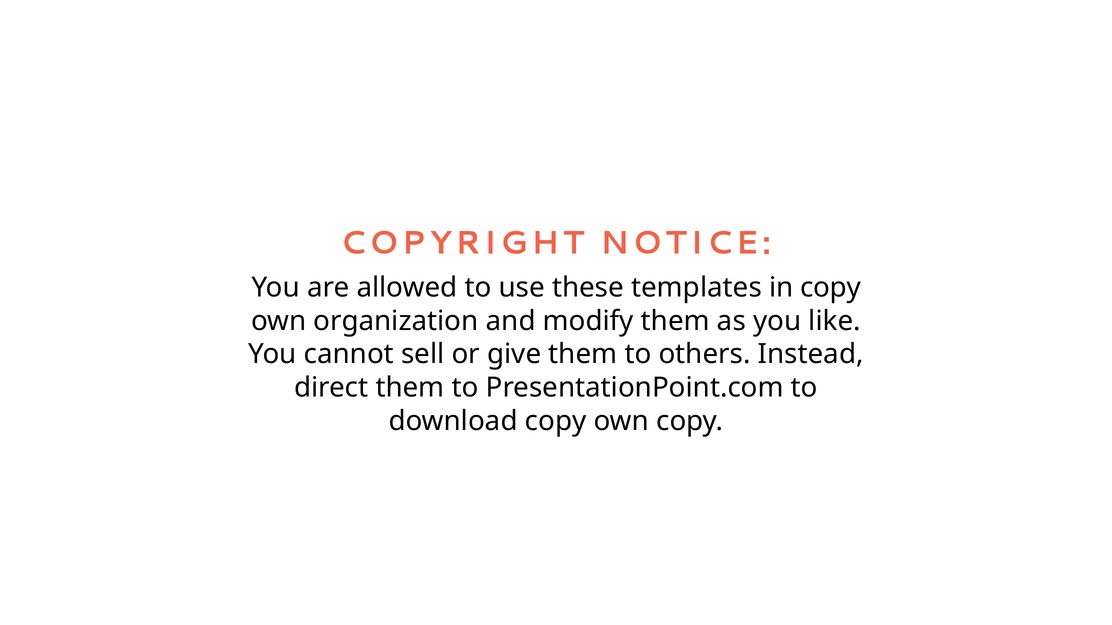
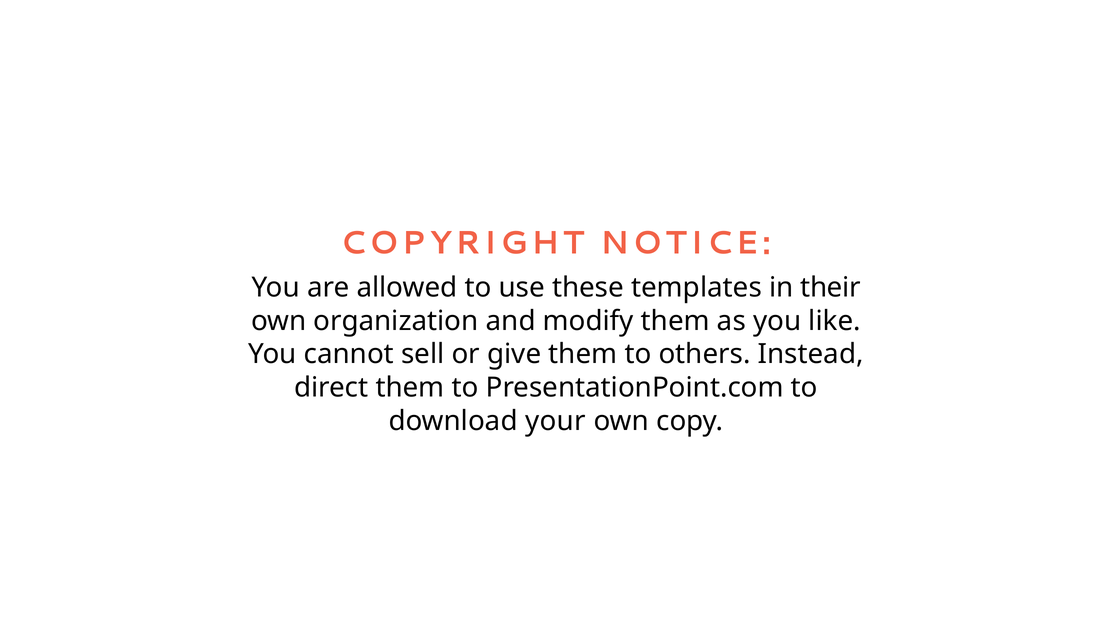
in copy: copy -> their (831, 288)
download copy: copy -> your (555, 421)
